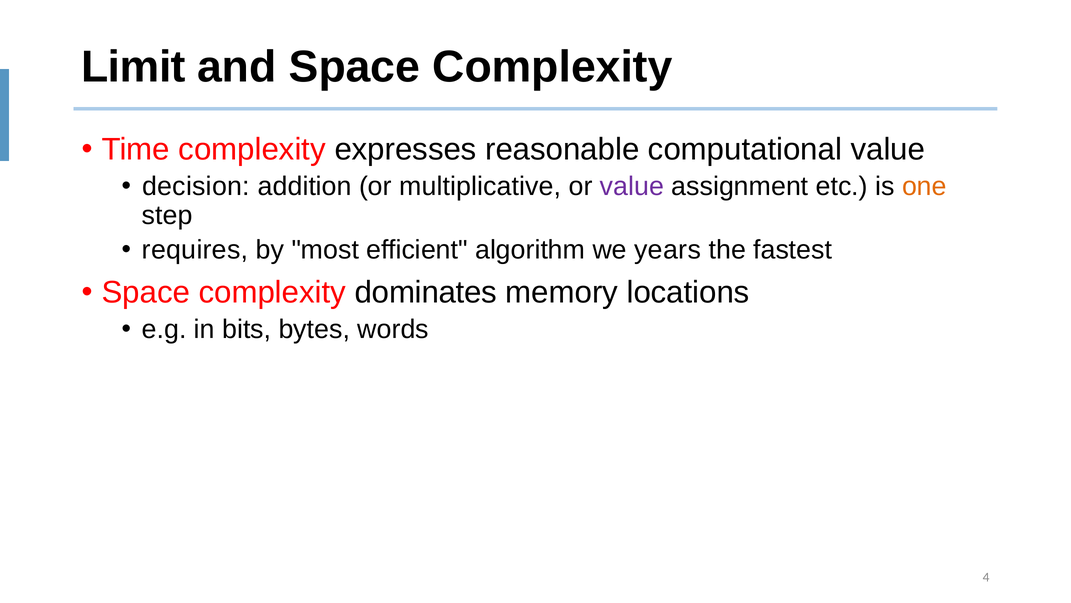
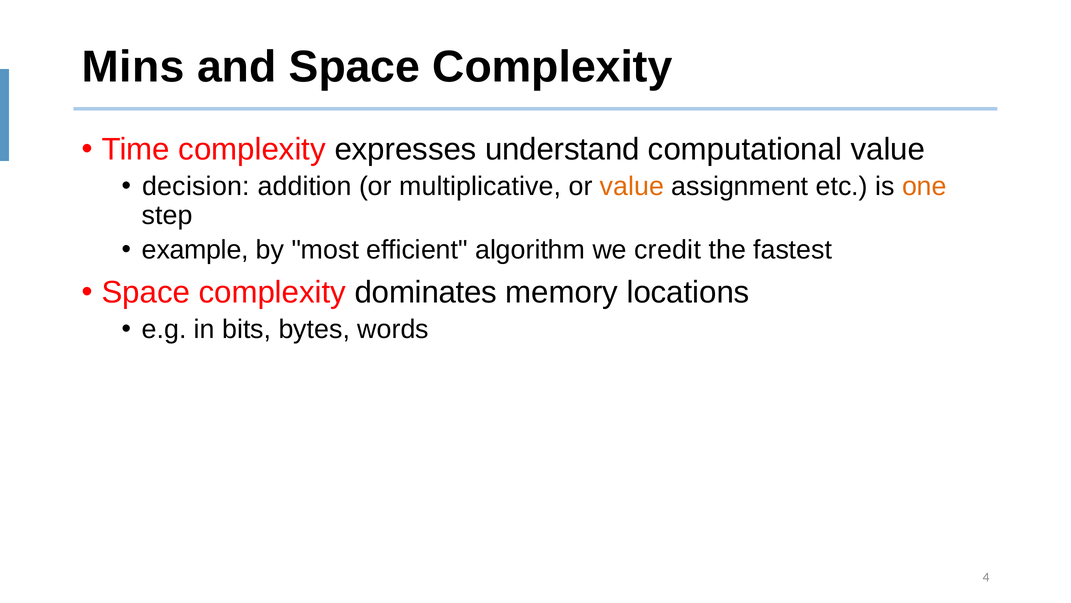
Limit: Limit -> Mins (133, 67)
reasonable: reasonable -> understand (562, 150)
value colour: purple -> orange (632, 186)
requires: requires -> example (195, 250)
years: years -> credit (668, 250)
